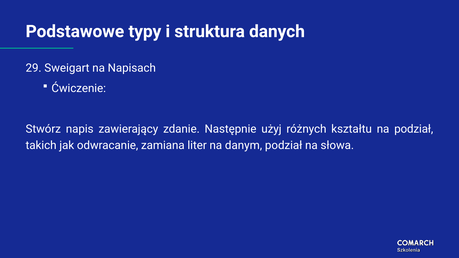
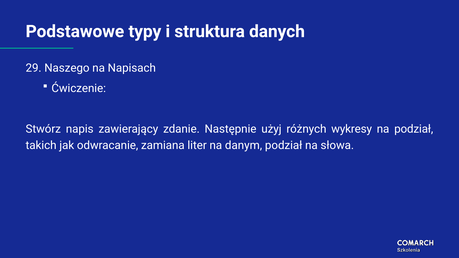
Sweigart: Sweigart -> Naszego (67, 68)
kształtu: kształtu -> wykresy (352, 129)
